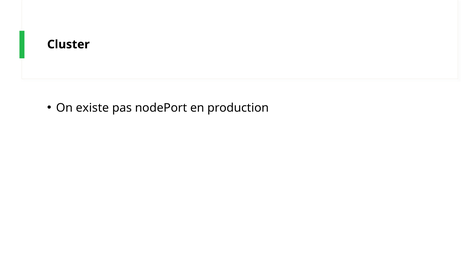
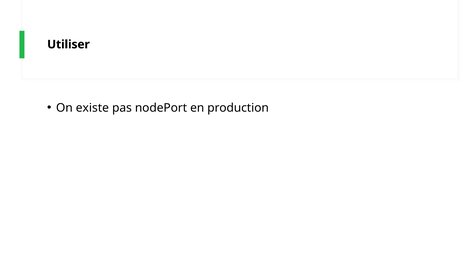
Cluster: Cluster -> Utiliser (68, 44)
